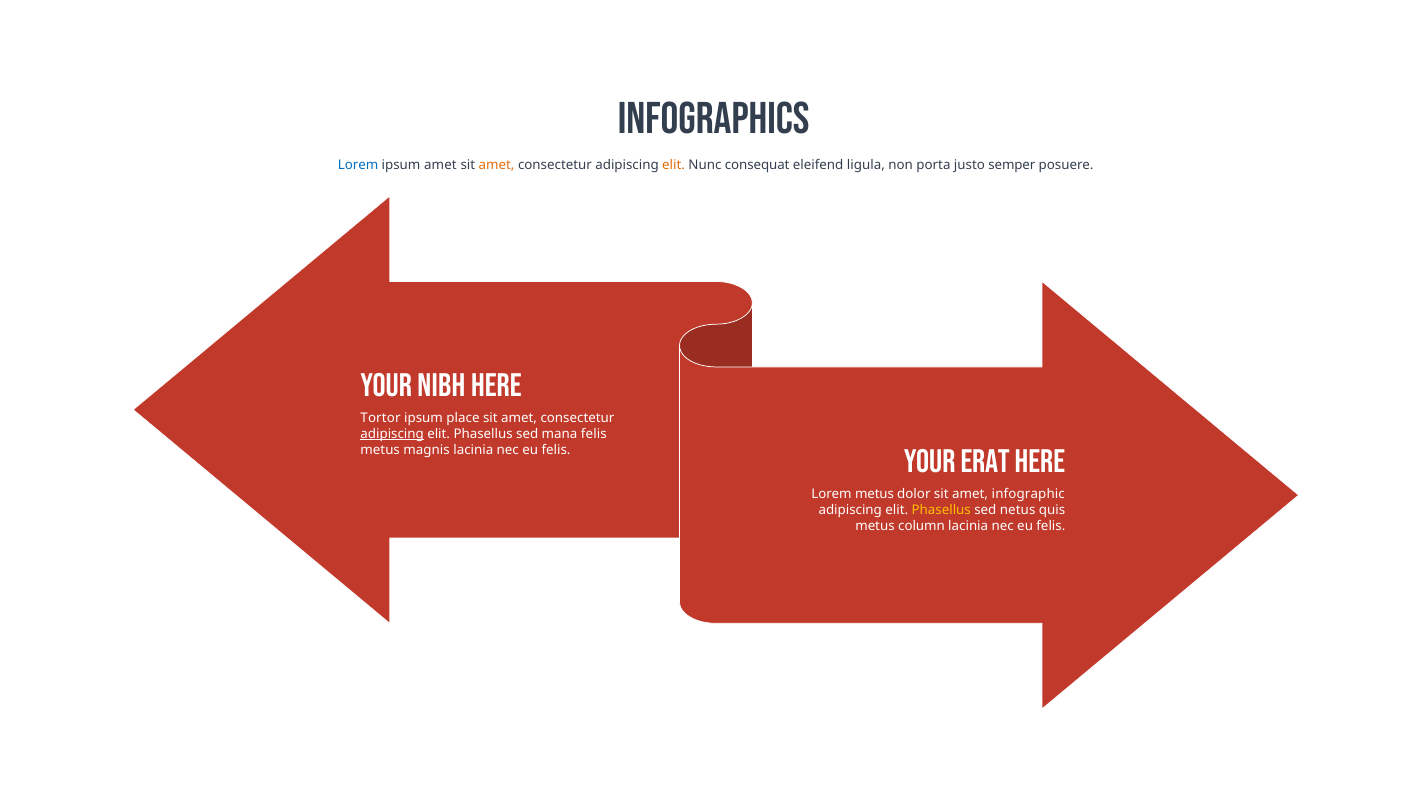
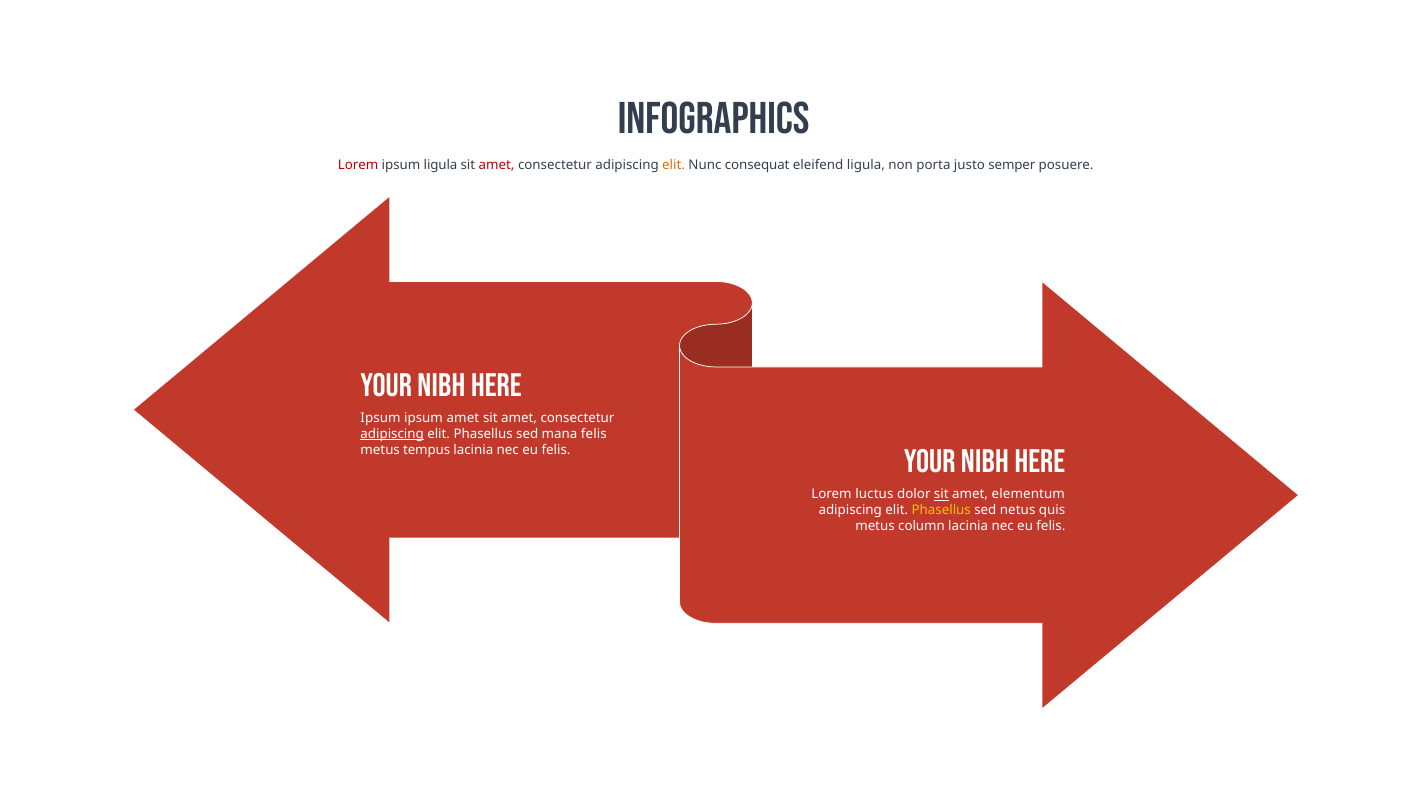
Lorem colour: blue -> red (358, 165)
ipsum amet: amet -> ligula (441, 165)
amet colour: orange -> red (497, 165)
Tortor: Tortor -> Ipsum (381, 418)
ipsum place: place -> amet (463, 418)
magnis: magnis -> tempus (427, 450)
erat: erat -> nibh (985, 462)
Lorem metus: metus -> luctus (874, 494)
sit underline: none -> present (941, 494)
infographic: infographic -> elementum (1028, 494)
